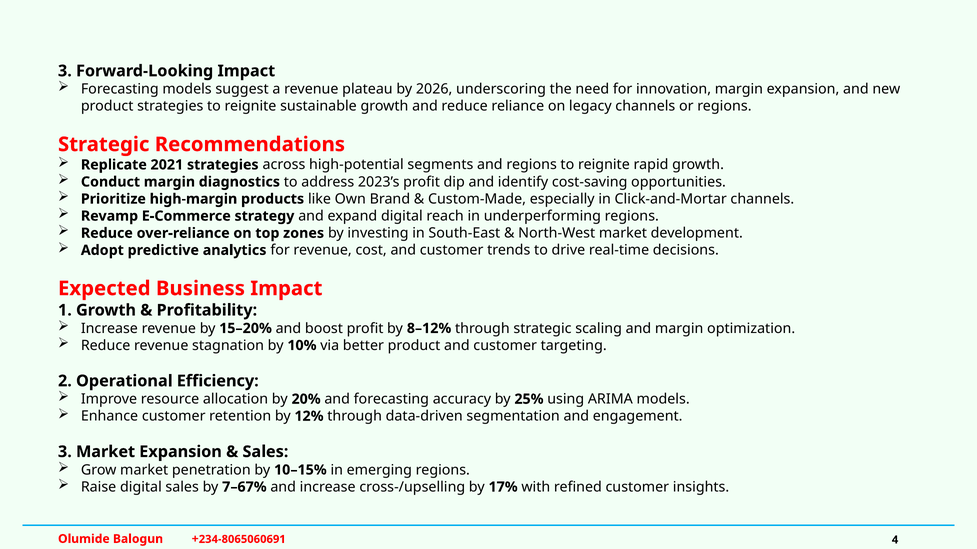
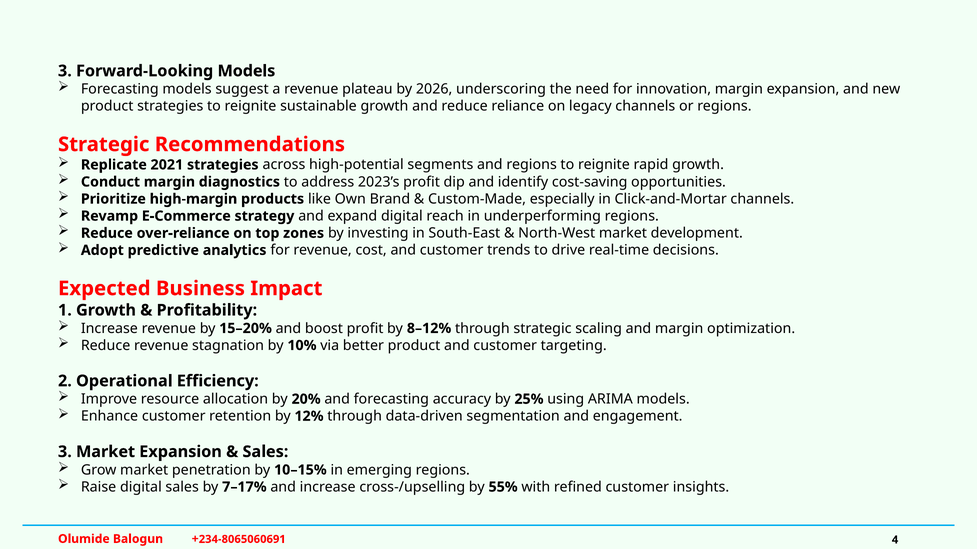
Forward-Looking Impact: Impact -> Models (246, 71)
7–67%: 7–67% -> 7–17% (244, 487)
17%: 17% -> 55% (503, 487)
